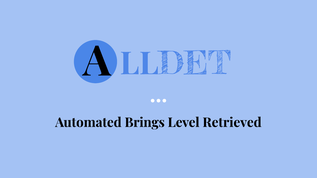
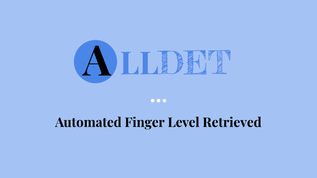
Brings: Brings -> Finger (145, 123)
